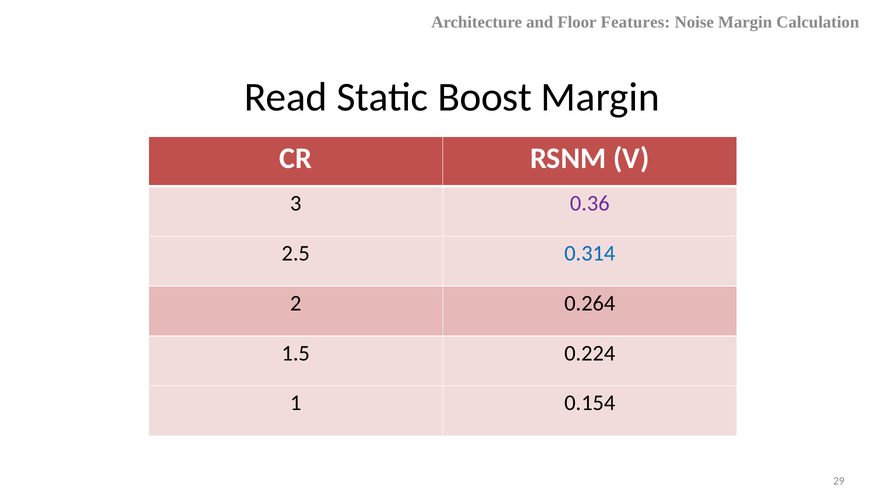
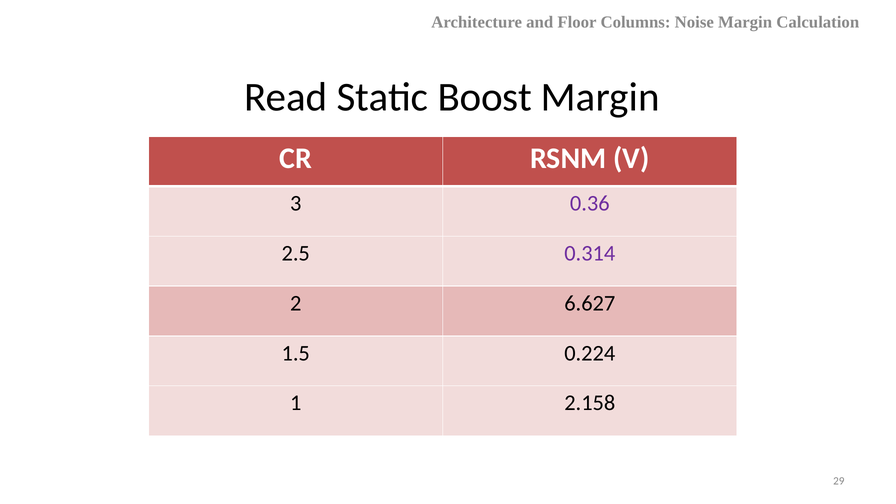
Features: Features -> Columns (636, 22)
0.314 colour: blue -> purple (590, 254)
0.264: 0.264 -> 6.627 (590, 303)
0.154: 0.154 -> 2.158 (590, 403)
